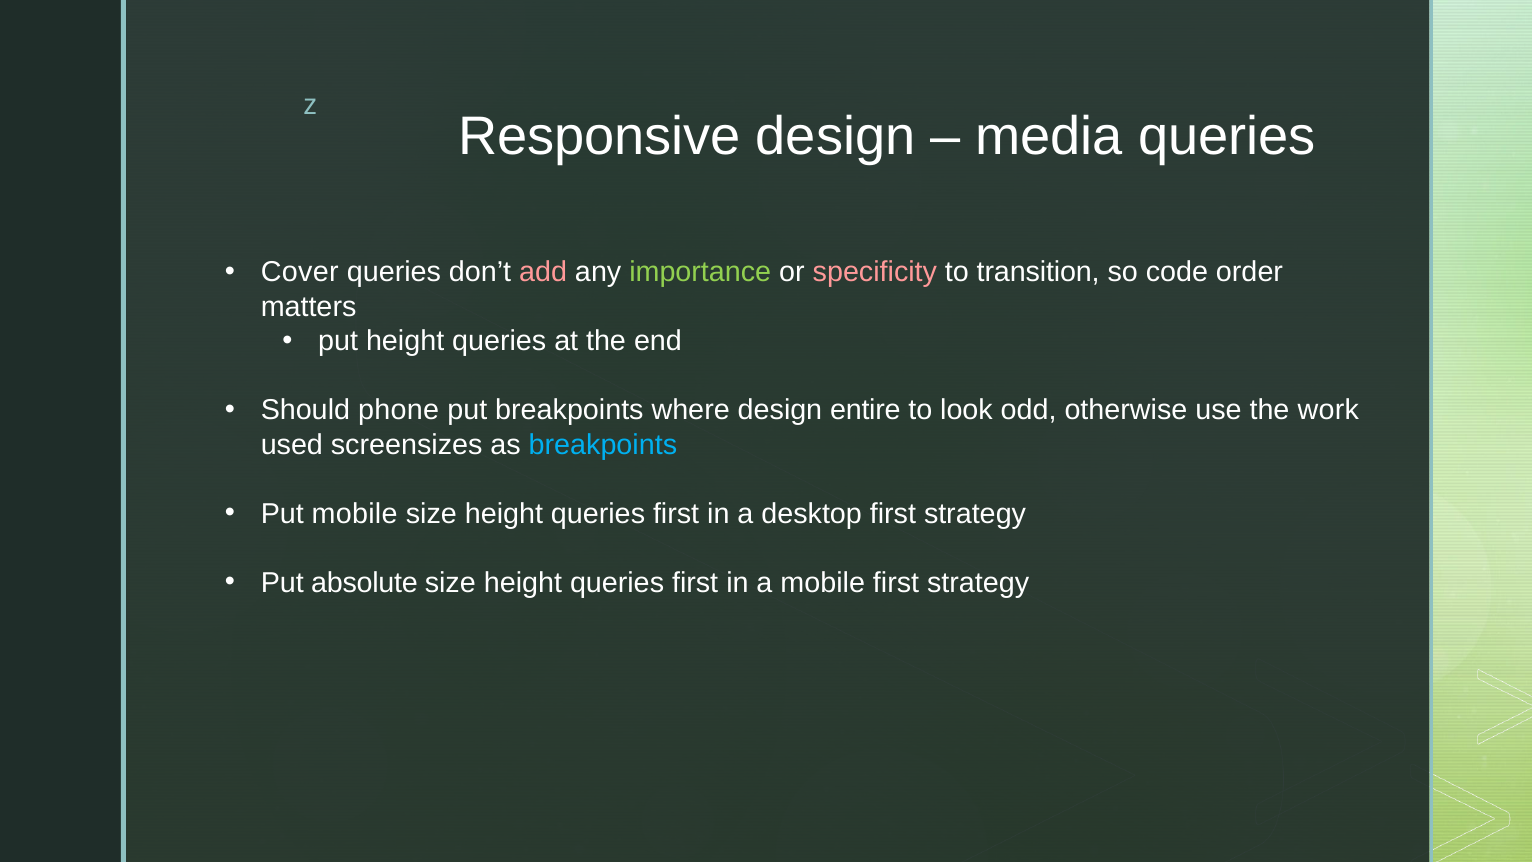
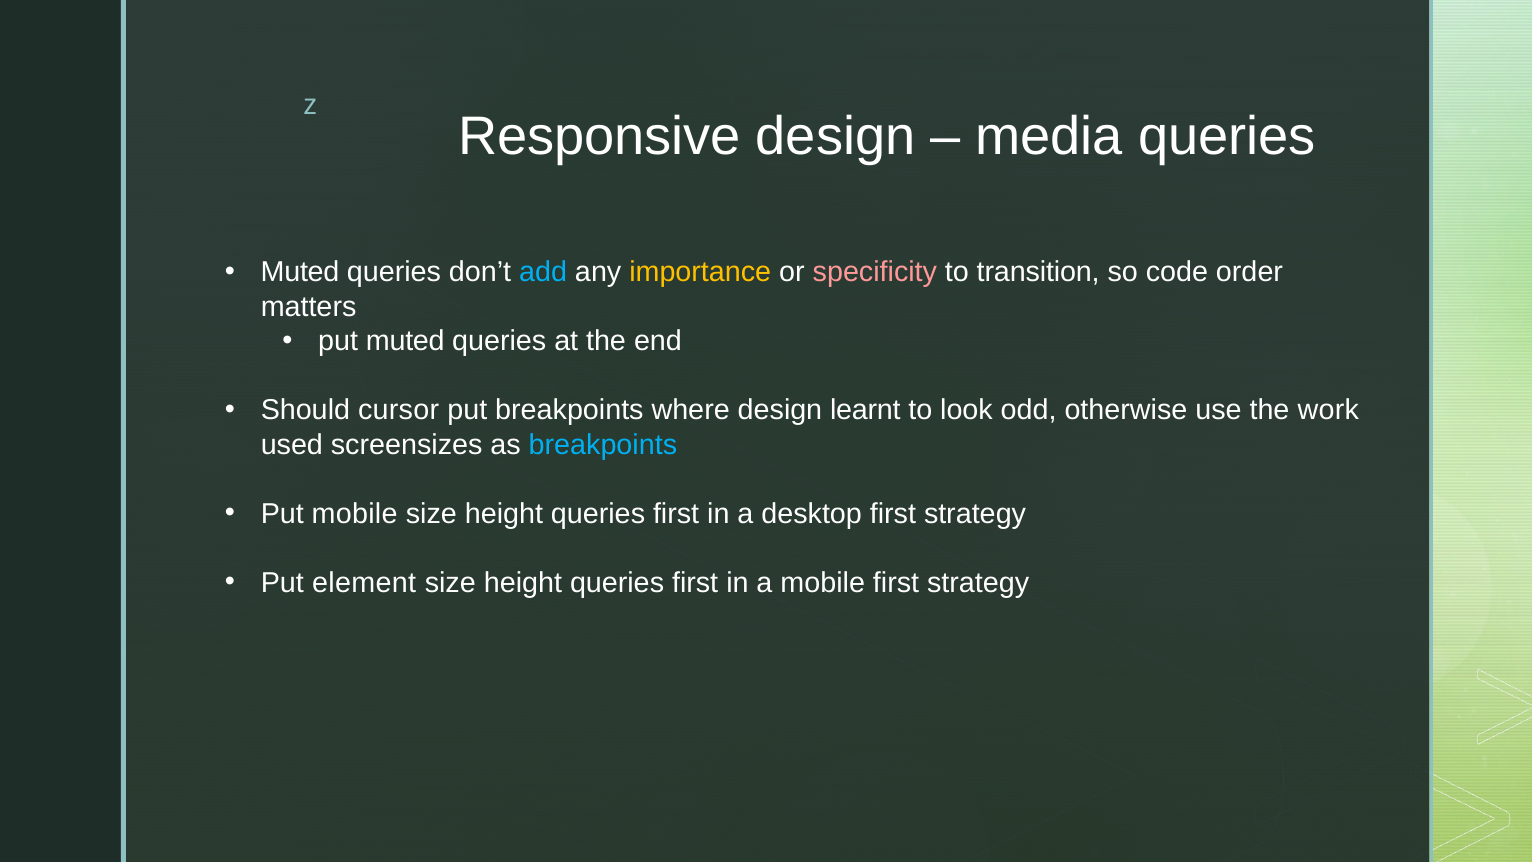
Cover: Cover -> Muted (300, 272)
add colour: pink -> light blue (543, 272)
importance colour: light green -> yellow (700, 272)
put height: height -> muted (405, 341)
phone: phone -> cursor (399, 410)
entire: entire -> learnt (865, 410)
absolute: absolute -> element (364, 582)
